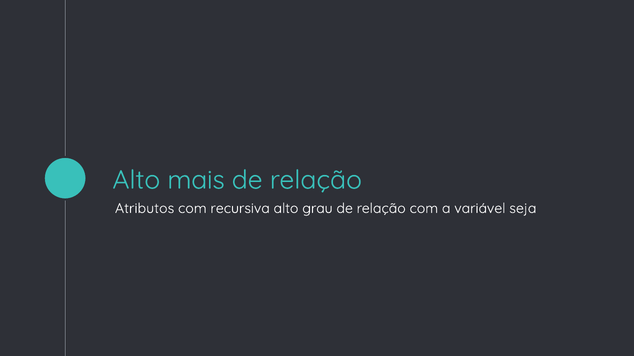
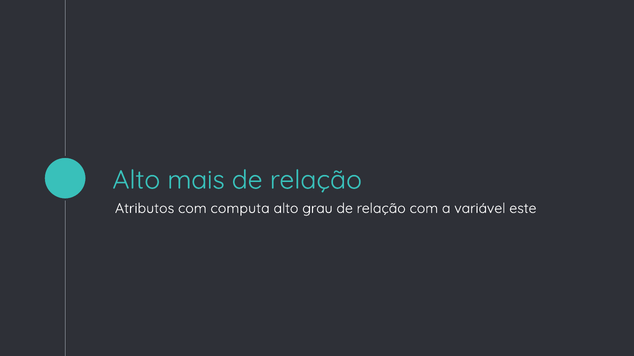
recursiva: recursiva -> computa (240, 209)
seja: seja -> este (523, 209)
